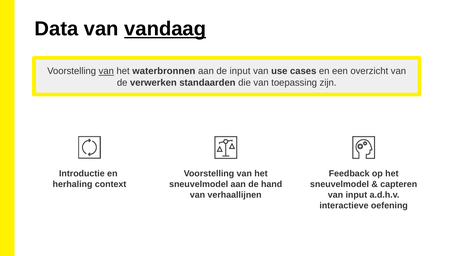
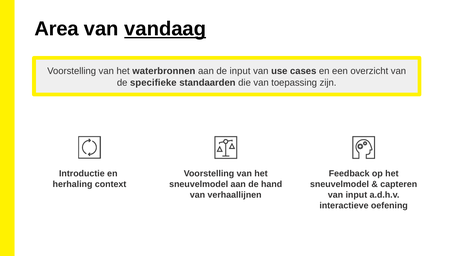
Data: Data -> Area (57, 29)
van underline: present -> none (106, 71)
verwerken: verwerken -> specifieke (153, 82)
